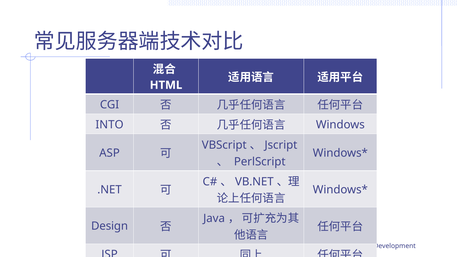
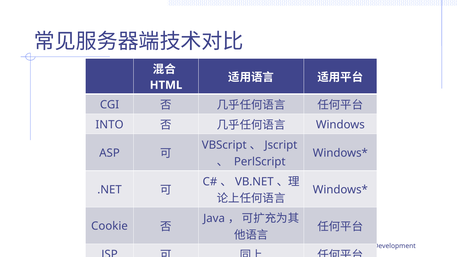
Design: Design -> Cookie (110, 226)
